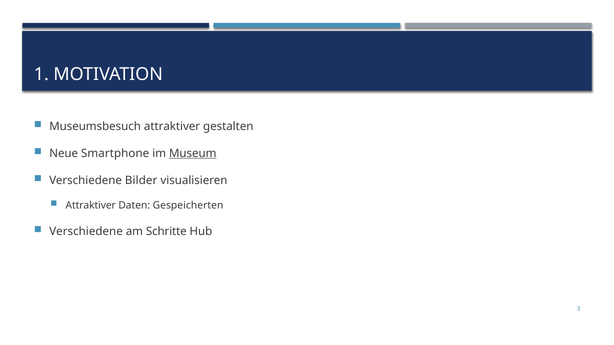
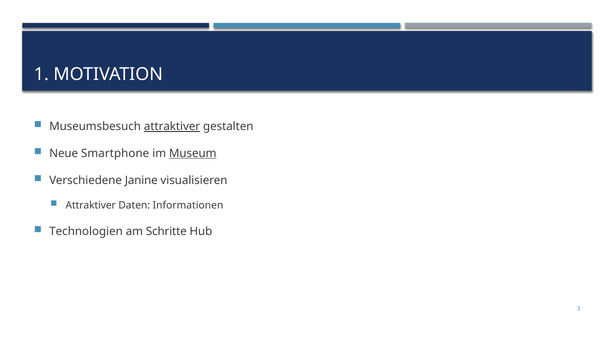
attraktiver underline: none -> present (172, 127)
Bilder: Bilder -> Janine (141, 180)
Gespeicherten: Gespeicherten -> Informationen (188, 205)
Verschiedene: Verschiedene -> Technologien (86, 232)
